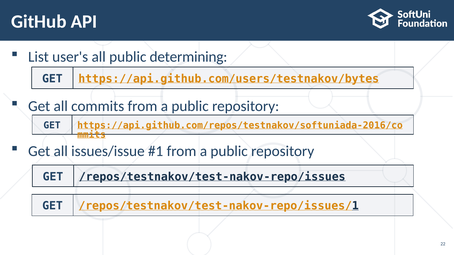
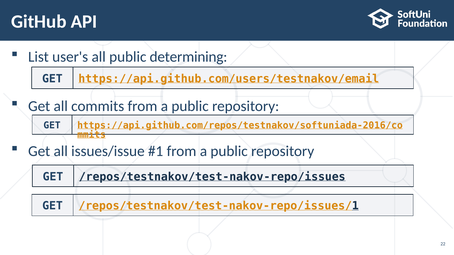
https://api.github.com/users/testnakov/bytes: https://api.github.com/users/testnakov/bytes -> https://api.github.com/users/testnakov/email (229, 79)
